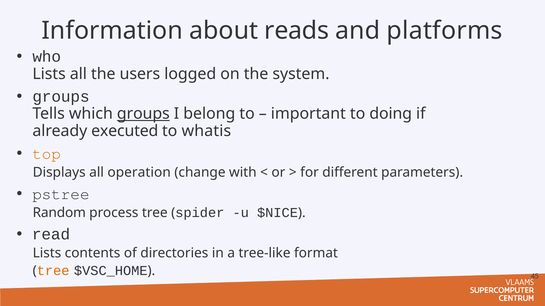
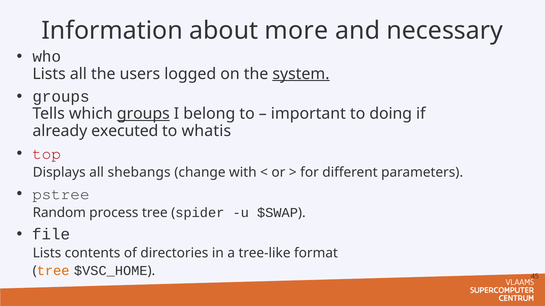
reads: reads -> more (296, 31)
platforms: platforms -> necessary (445, 31)
system underline: none -> present (301, 74)
top colour: orange -> red (47, 154)
operation: operation -> shebangs (139, 173)
$NICE: $NICE -> $SWAP (277, 213)
read: read -> file (51, 235)
